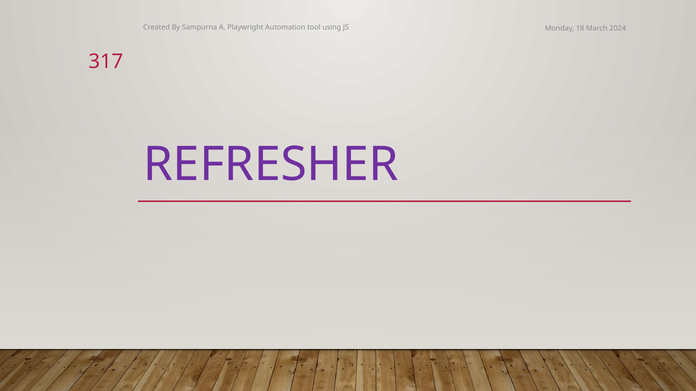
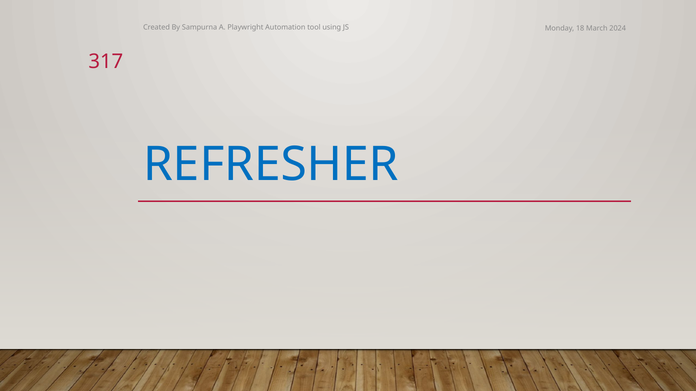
REFRESHER colour: purple -> blue (271, 165)
